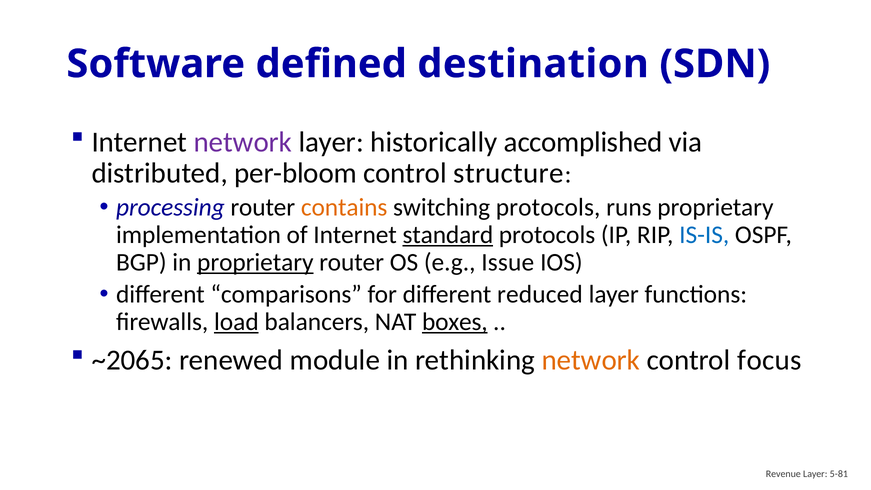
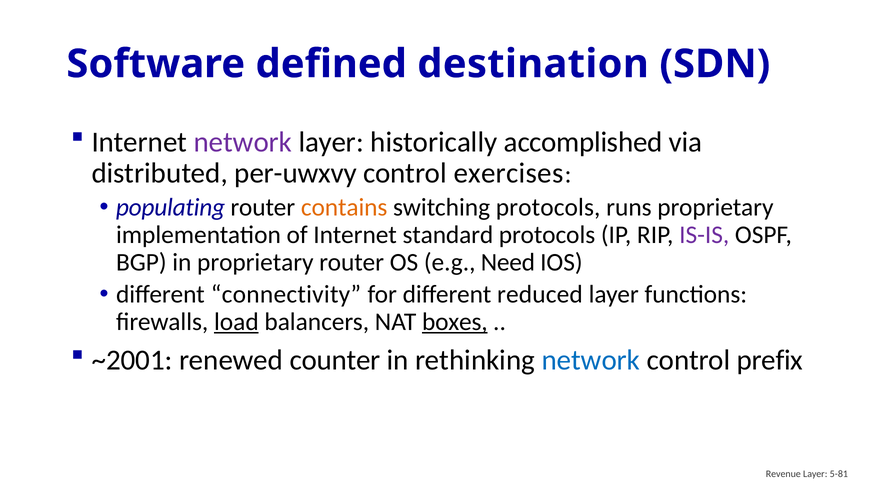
per-bloom: per-bloom -> per-uwxvy (296, 173)
structure: structure -> exercises (509, 173)
processing: processing -> populating (171, 207)
standard underline: present -> none (448, 235)
IS-IS colour: blue -> purple (704, 235)
proprietary underline: present -> none (255, 262)
Issue: Issue -> Need (508, 262)
comparisons: comparisons -> connectivity (286, 294)
~2065: ~2065 -> ~2001 (132, 360)
module: module -> counter (335, 360)
network colour: orange -> blue (591, 360)
focus: focus -> prefix (770, 360)
